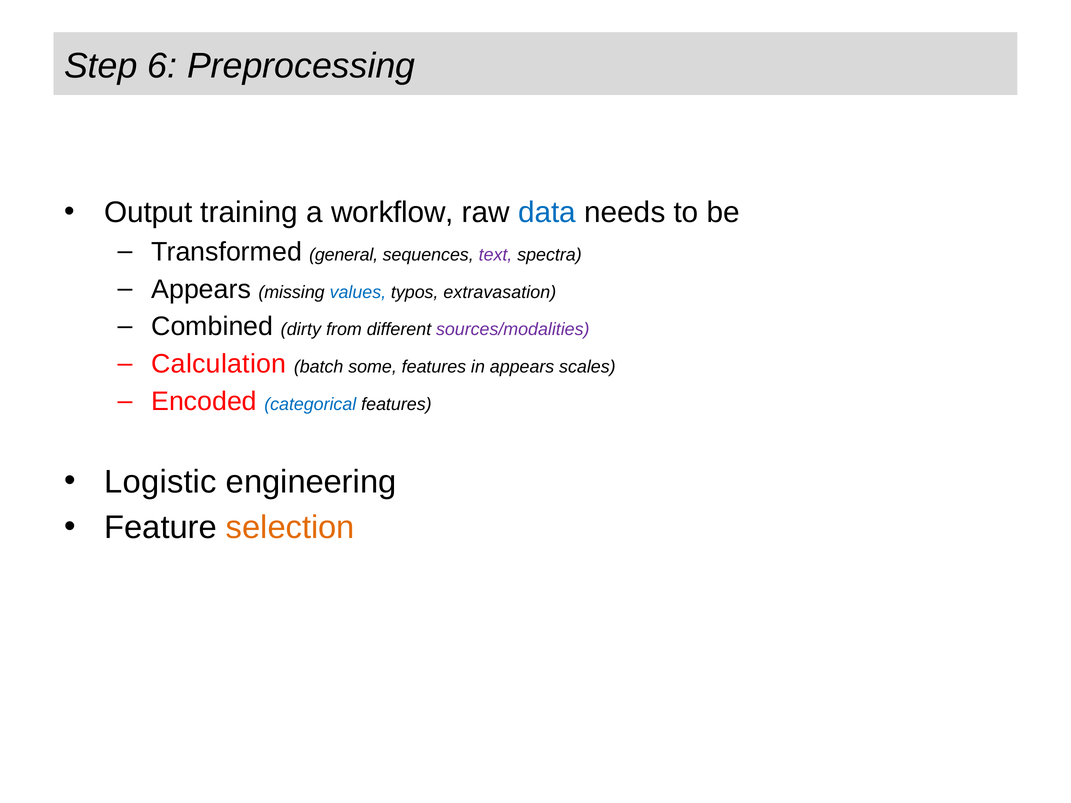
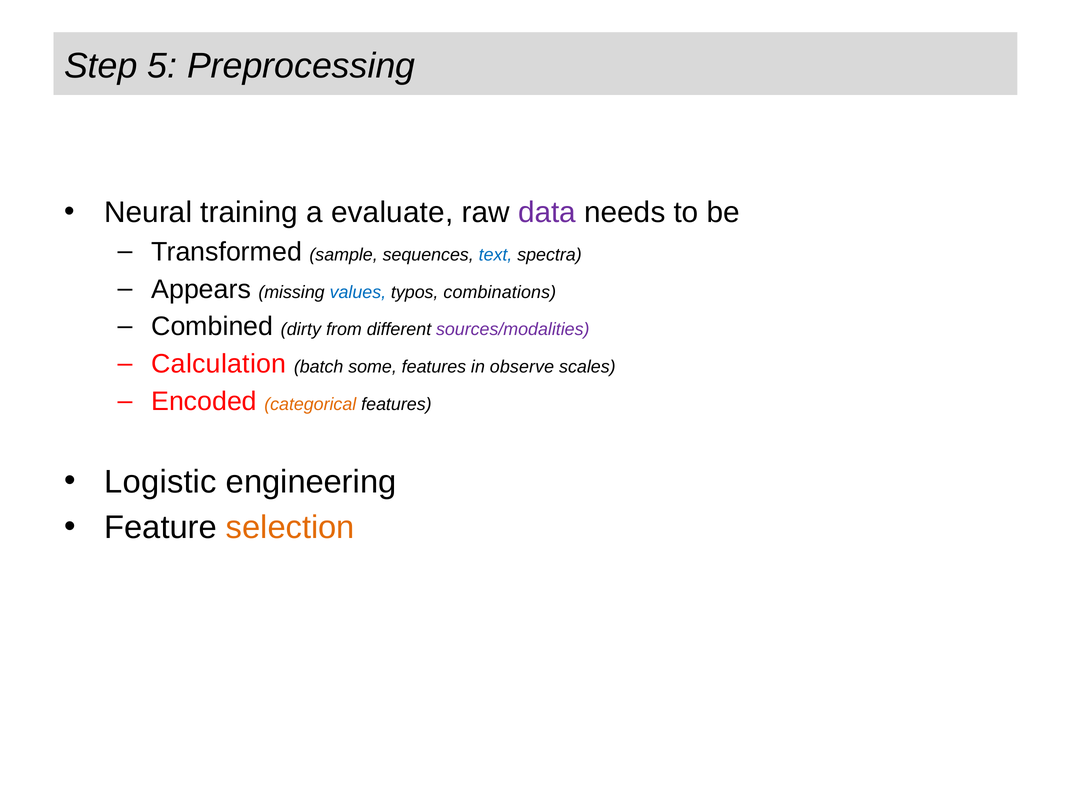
6: 6 -> 5 (162, 66)
Output: Output -> Neural (148, 213)
workflow: workflow -> evaluate (392, 213)
data colour: blue -> purple (547, 213)
general: general -> sample (344, 255)
text colour: purple -> blue (496, 255)
extravasation: extravasation -> combinations (500, 292)
in appears: appears -> observe (522, 367)
categorical colour: blue -> orange (310, 405)
